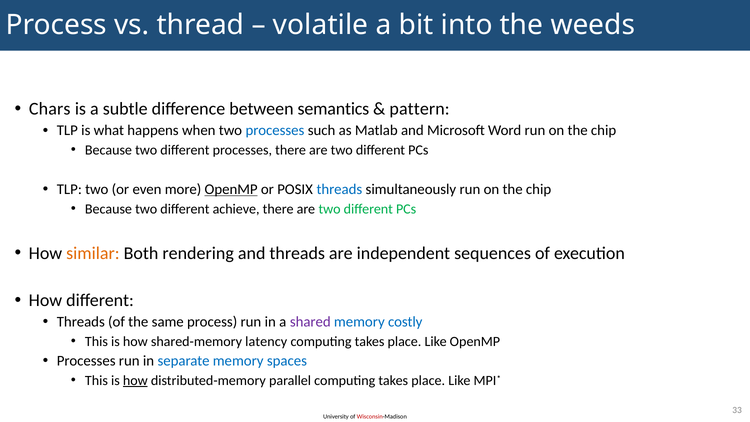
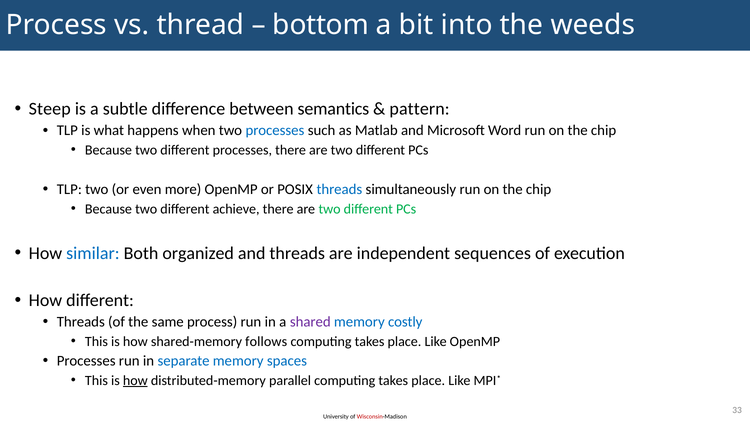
volatile: volatile -> bottom (321, 25)
Chars: Chars -> Steep (50, 109)
OpenMP underline: present -> none (231, 189)
similar colour: orange -> blue (93, 253)
rendering: rendering -> organized (198, 253)
latency: latency -> follows (266, 341)
